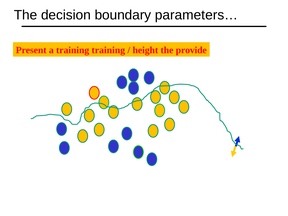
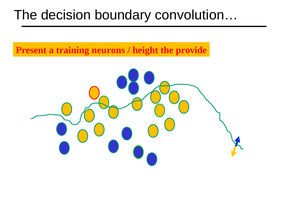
parameters…: parameters… -> convolution… (196, 15)
training training: training -> neurons (108, 50)
